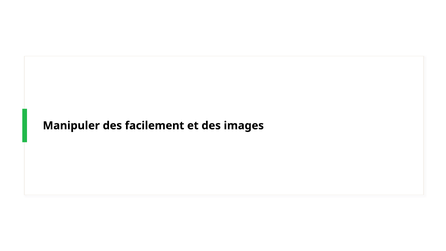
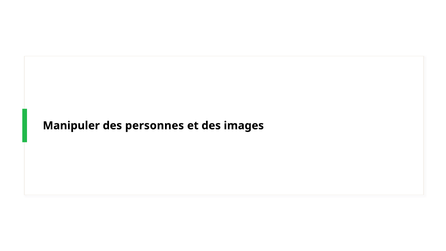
facilement: facilement -> personnes (155, 126)
